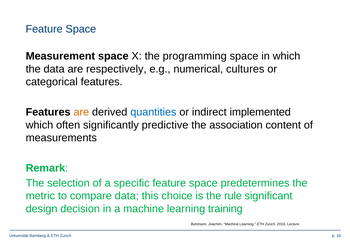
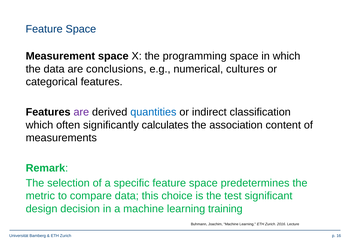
respectively: respectively -> conclusions (116, 69)
are colour: orange -> purple (81, 112)
implemented: implemented -> classification (260, 112)
predictive: predictive -> calculates (165, 125)
rule: rule -> test (233, 196)
